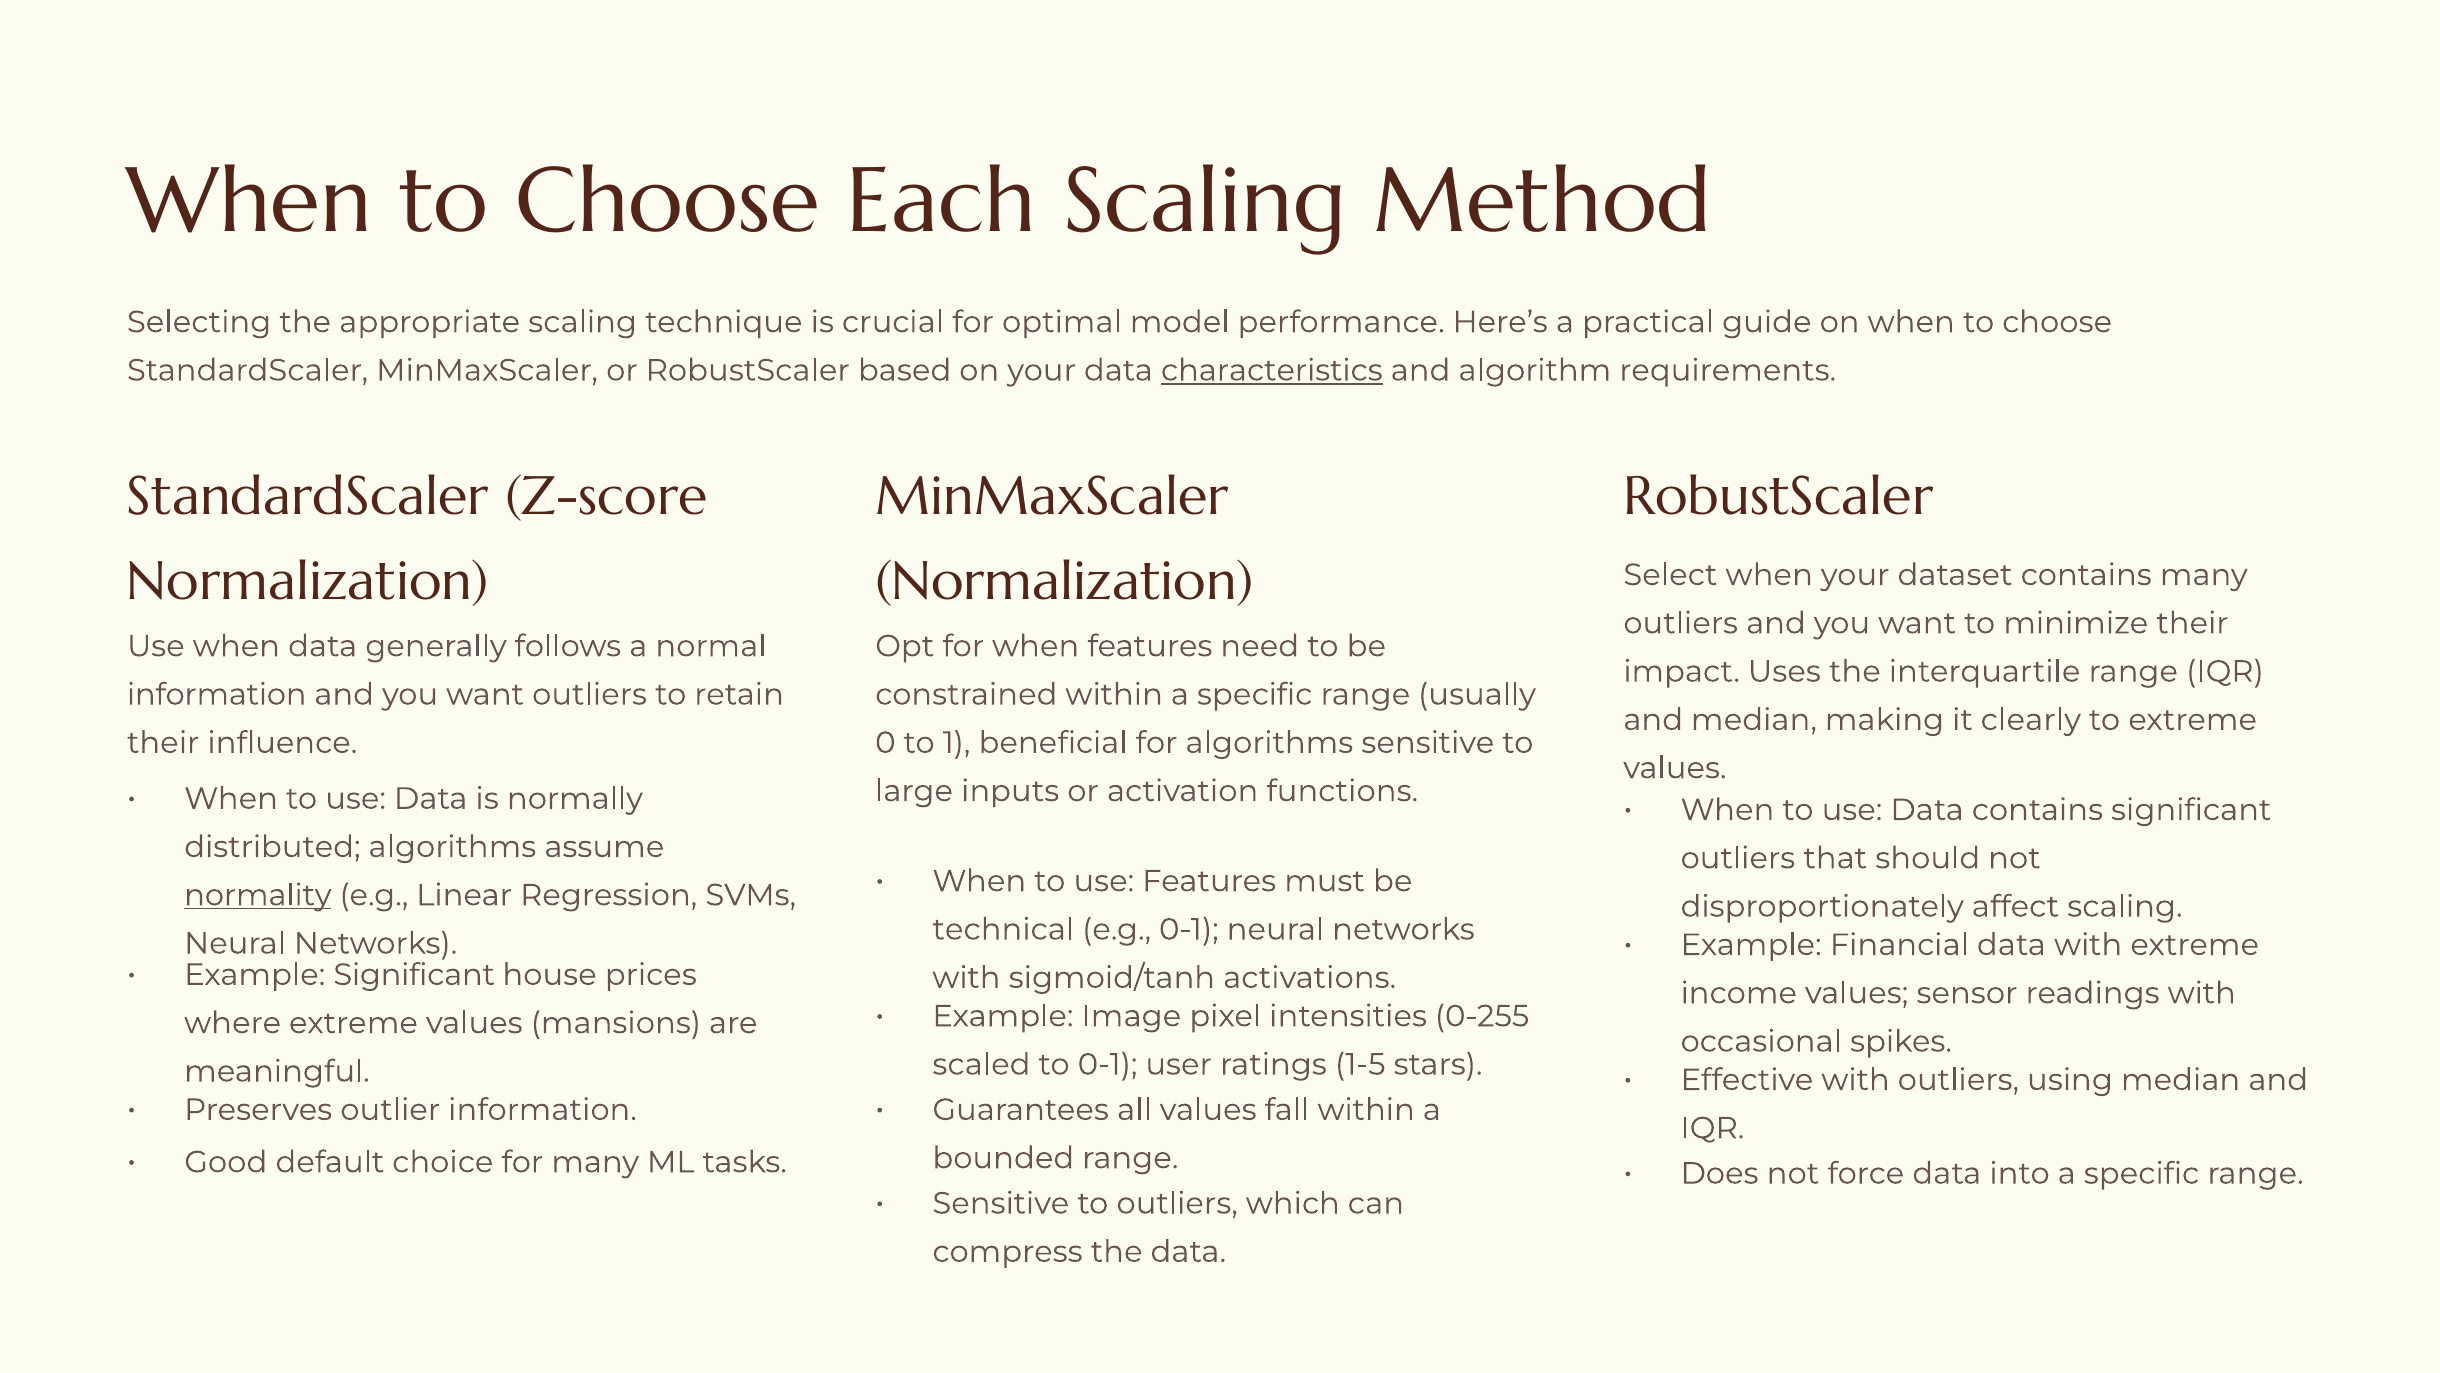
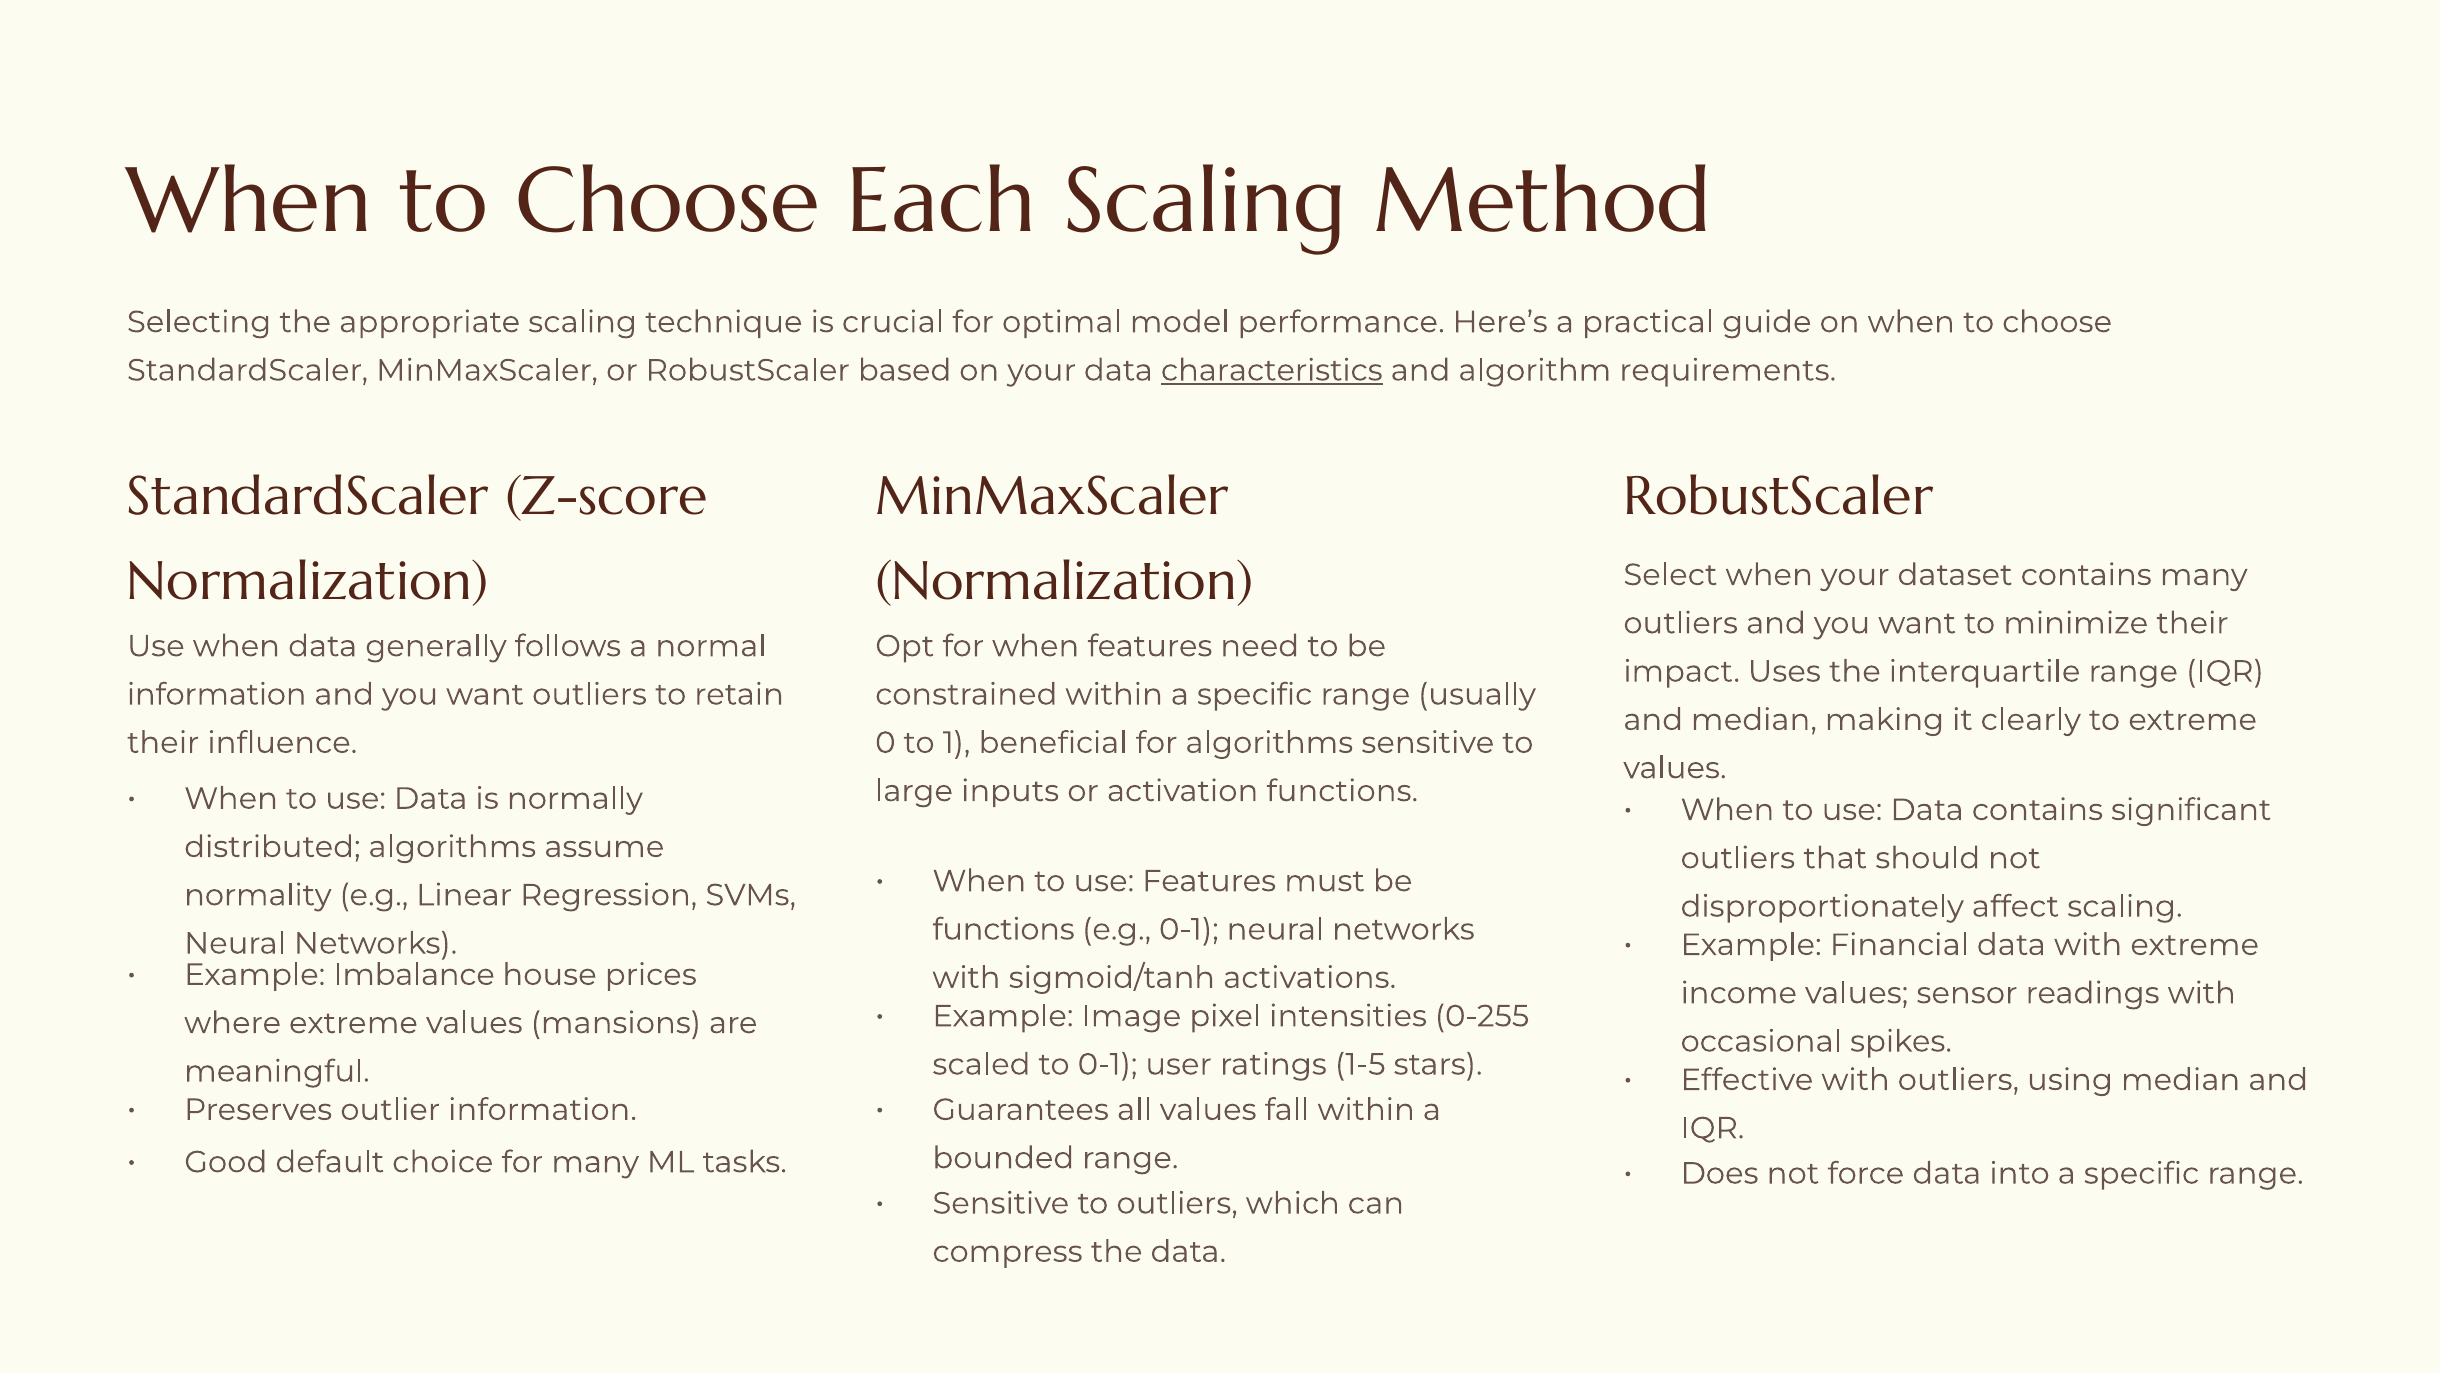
normality underline: present -> none (258, 895)
technical: technical -> functions (1003, 929)
Example Significant: Significant -> Imbalance (414, 974)
